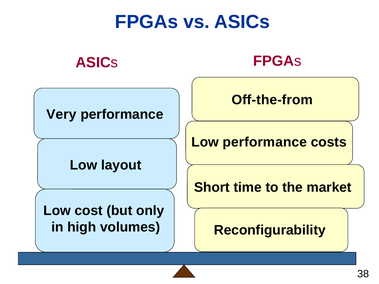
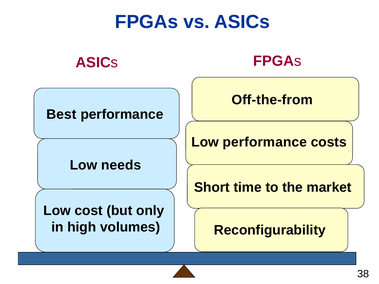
Very: Very -> Best (61, 115)
layout: layout -> needs (121, 165)
